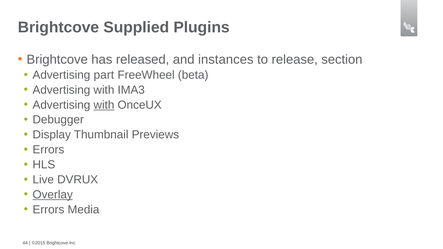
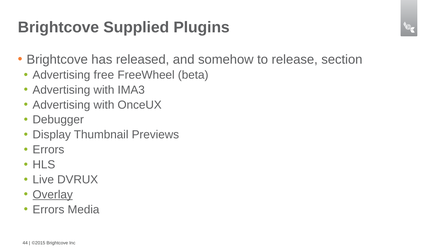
instances: instances -> somehow (226, 60)
part: part -> free (104, 75)
with underline: present -> none (104, 105)
